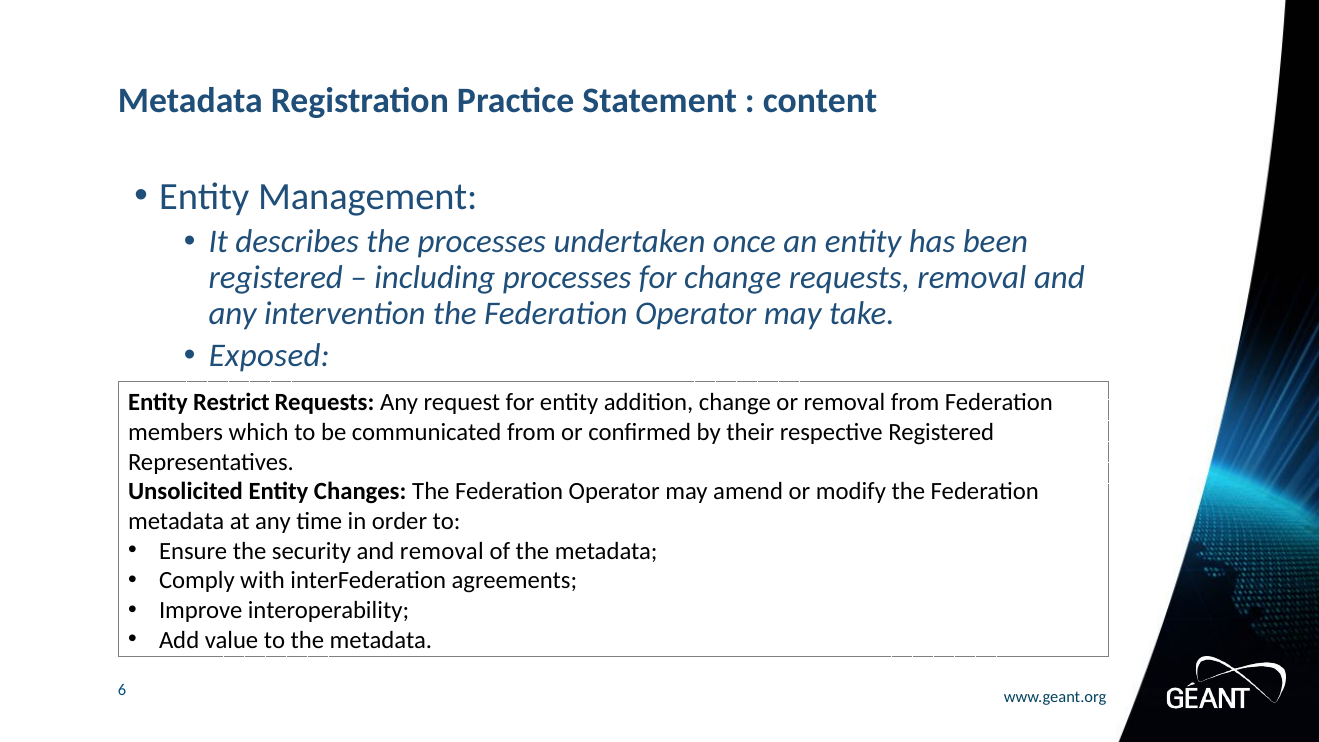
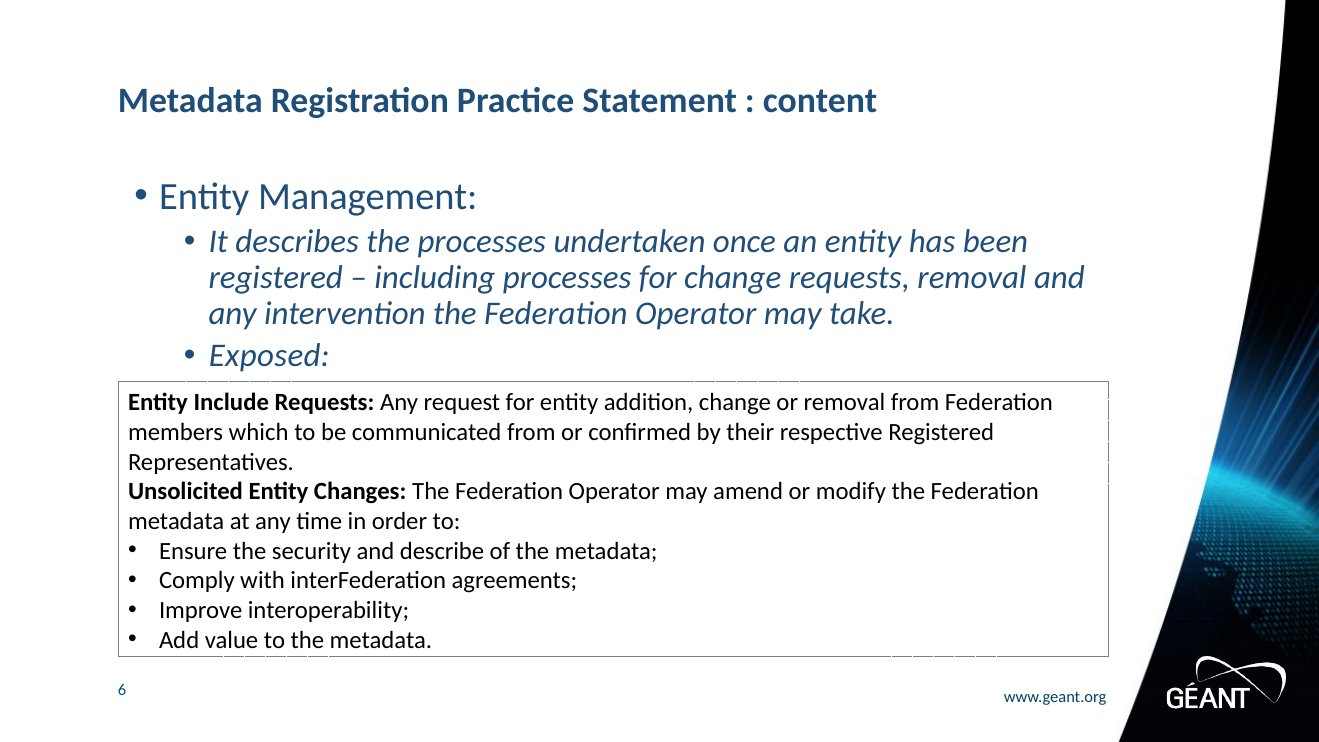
Restrict: Restrict -> Include (231, 403)
and removal: removal -> describe (442, 551)
